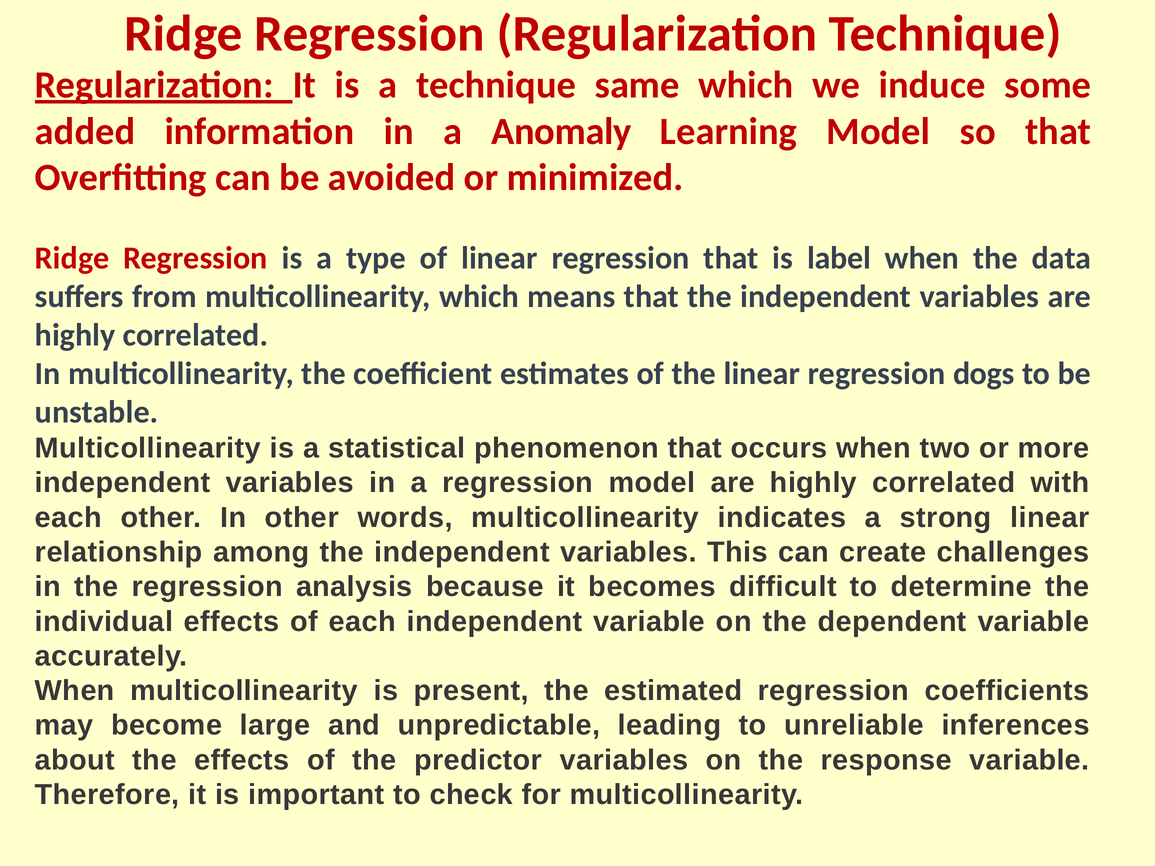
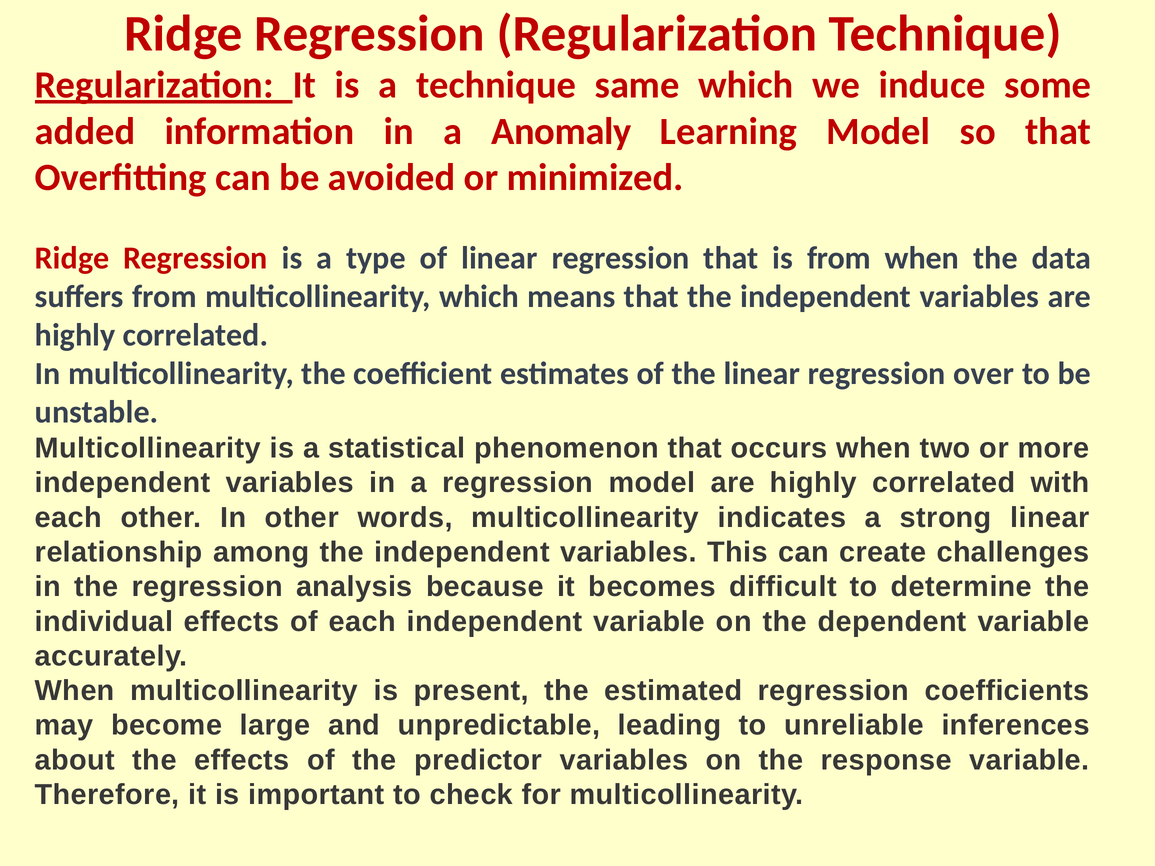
is label: label -> from (839, 258)
dogs: dogs -> over (984, 374)
